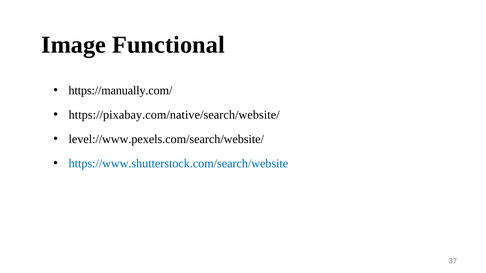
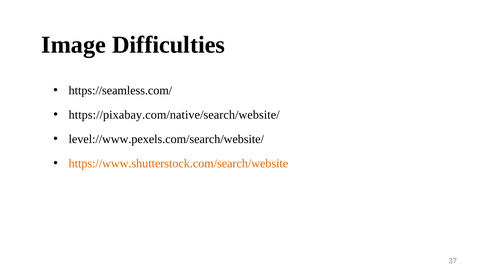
Functional: Functional -> Difficulties (169, 45)
https://manually.com/: https://manually.com/ -> https://seamless.com/ (120, 91)
https://www.shutterstock.com/search/website colour: blue -> orange (178, 164)
